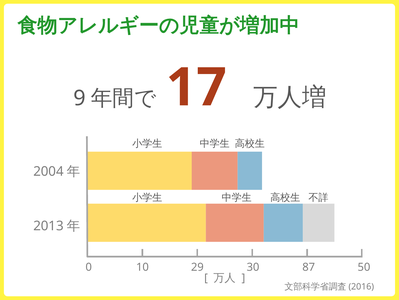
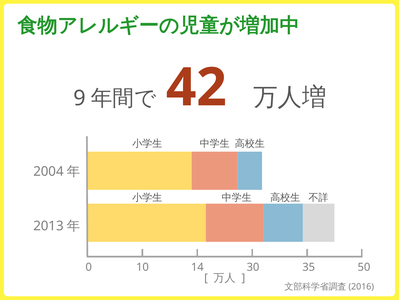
17: 17 -> 42 (196, 88)
29: 29 -> 14 (197, 266)
87: 87 -> 35 (309, 266)
